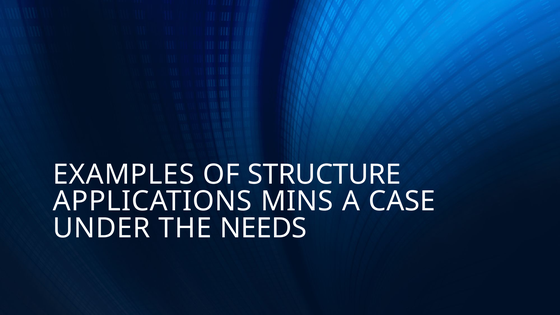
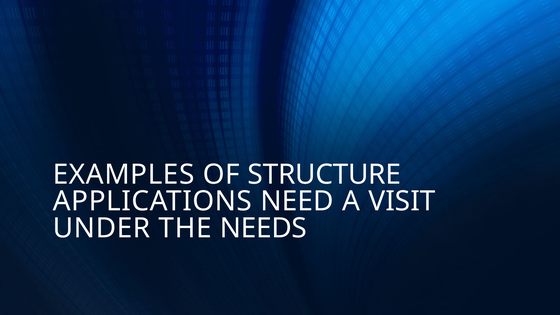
MINS: MINS -> NEED (297, 201)
CASE: CASE -> VISIT (402, 201)
